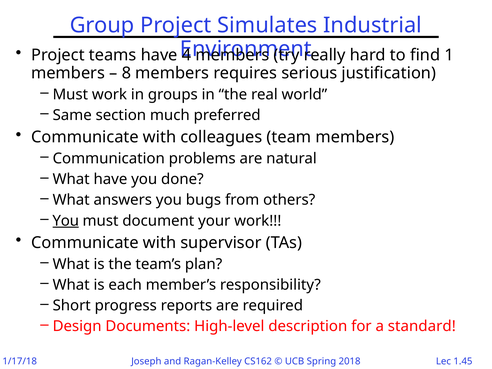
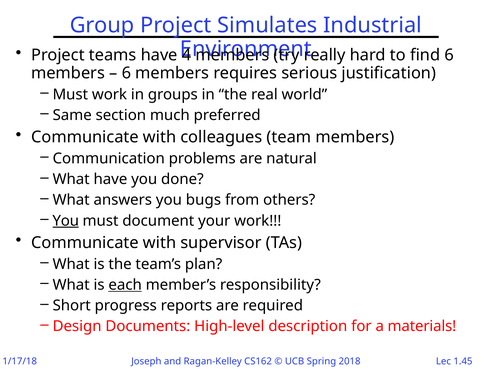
find 1: 1 -> 6 (449, 55)
8: 8 -> 6 (126, 73)
each underline: none -> present (125, 285)
standard: standard -> materials (422, 326)
